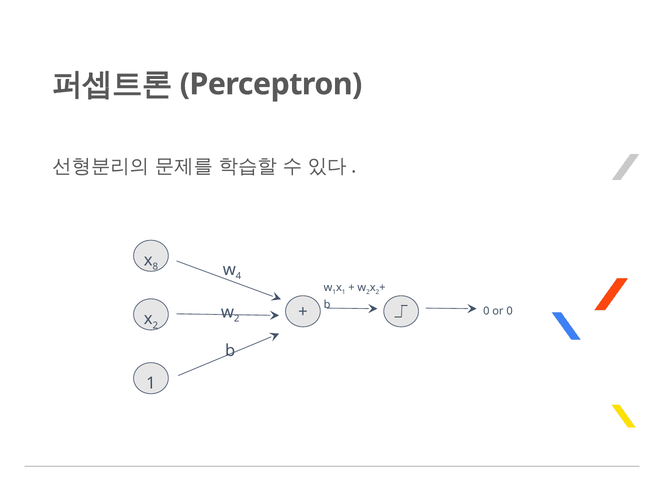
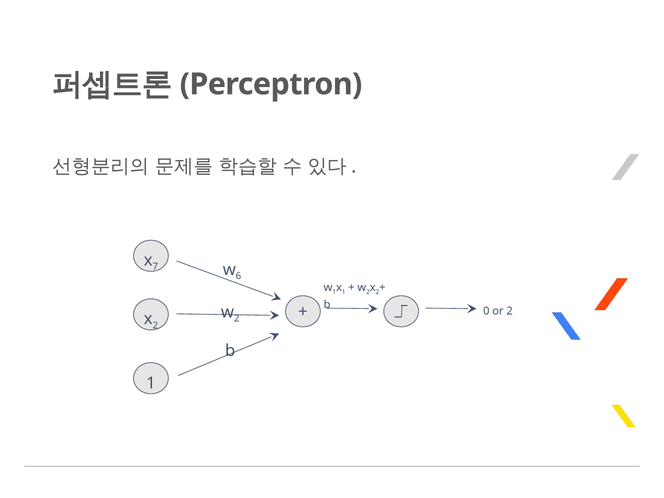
8: 8 -> 7 (155, 267)
4: 4 -> 6 (238, 276)
or 0: 0 -> 2 (510, 311)
